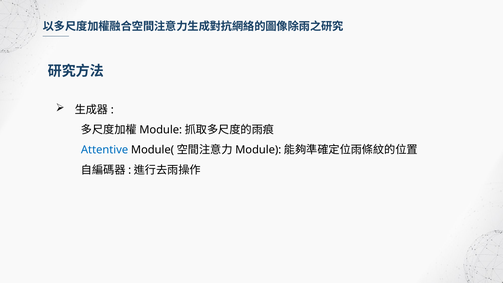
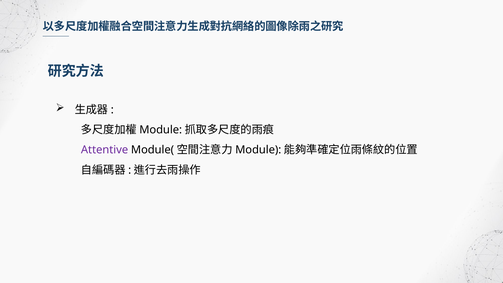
Attentive colour: blue -> purple (105, 150)
